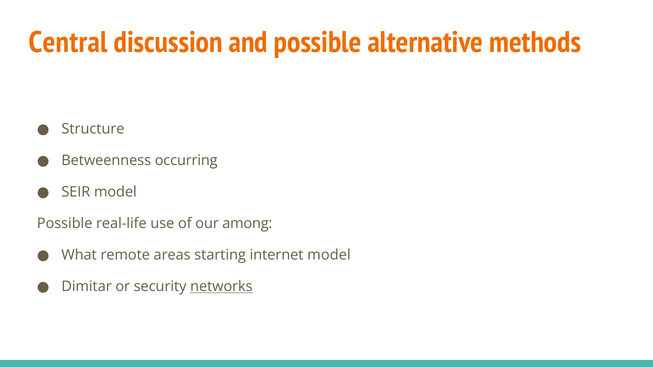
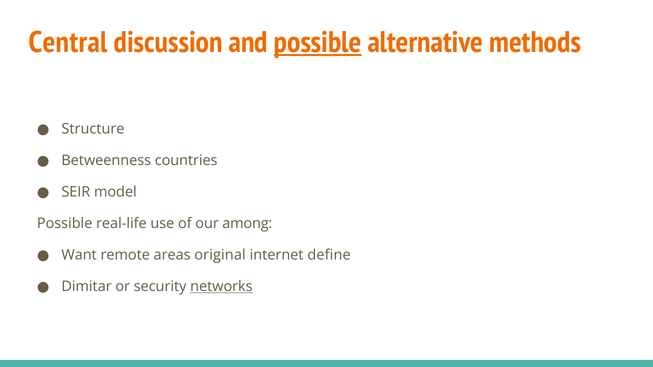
possible underline: none -> present (318, 42)
occurring: occurring -> countries (186, 161)
What: What -> Want (79, 255)
starting: starting -> original (220, 255)
internet model: model -> define (329, 255)
